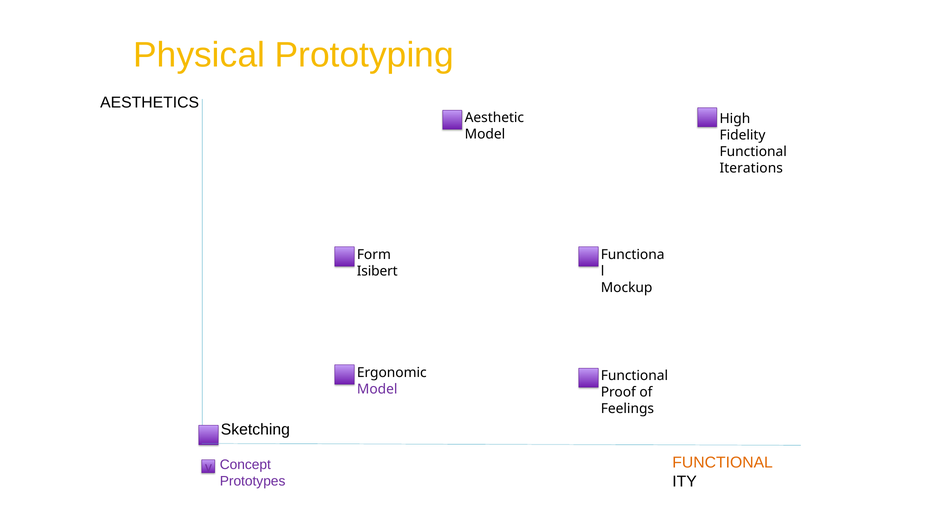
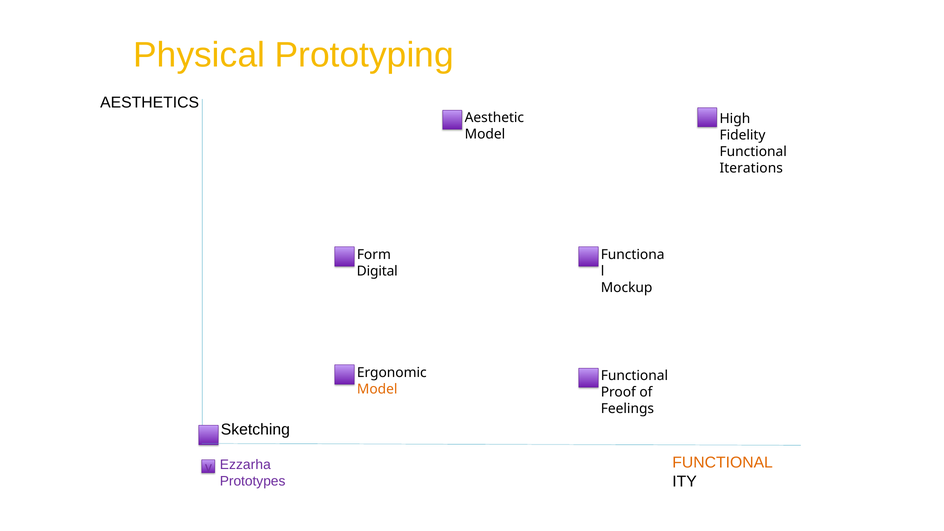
Isibert: Isibert -> Digital (377, 271)
Model colour: purple -> orange (377, 389)
Concept: Concept -> Ezzarha (245, 465)
